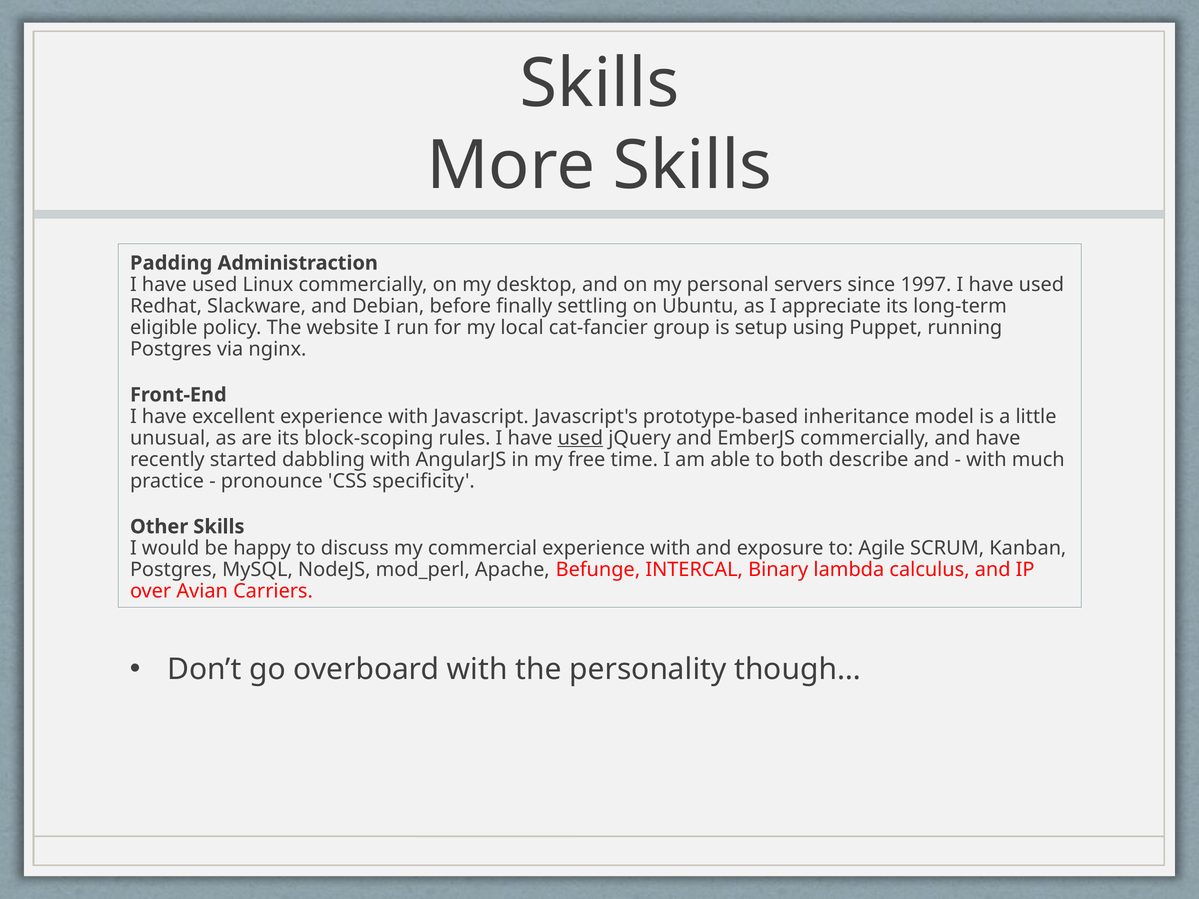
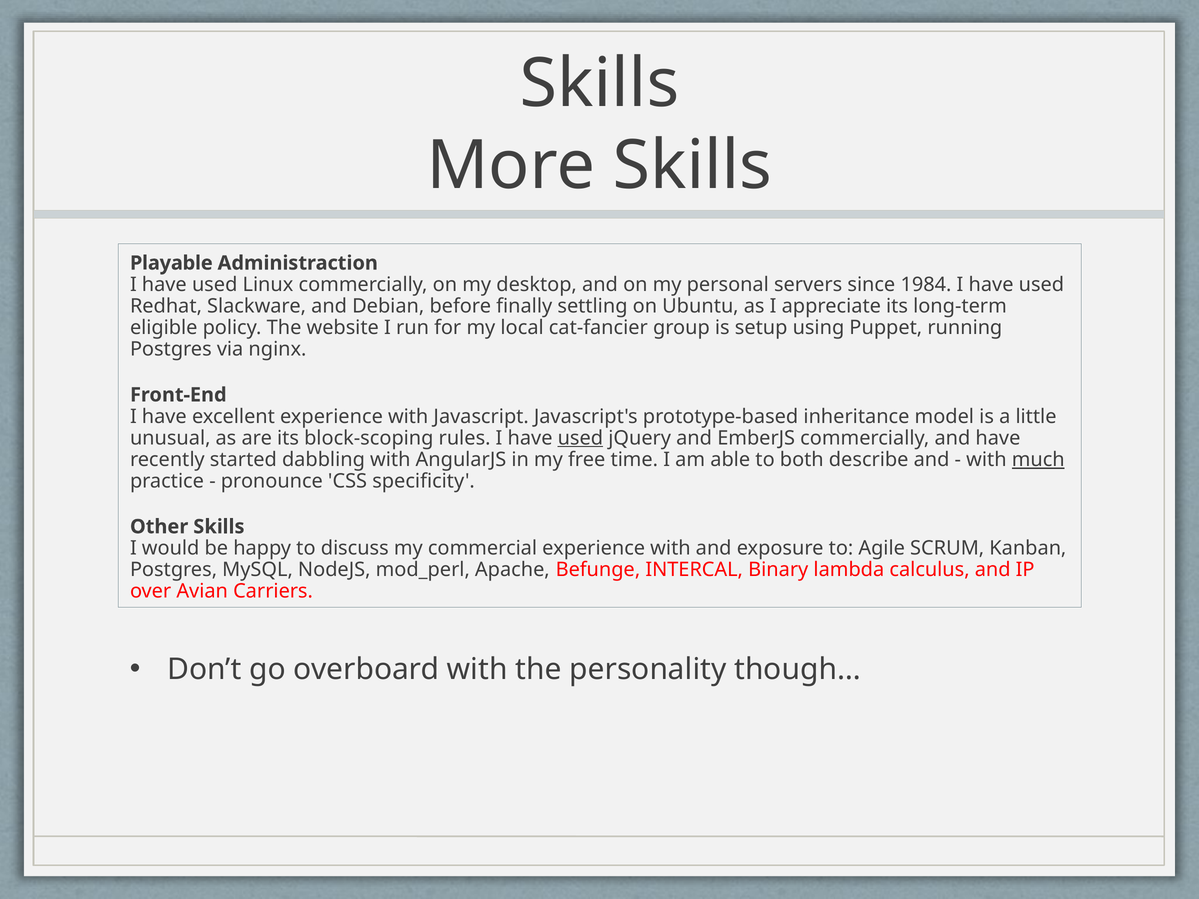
Padding: Padding -> Playable (171, 263)
1997: 1997 -> 1984 (926, 285)
much underline: none -> present (1038, 460)
